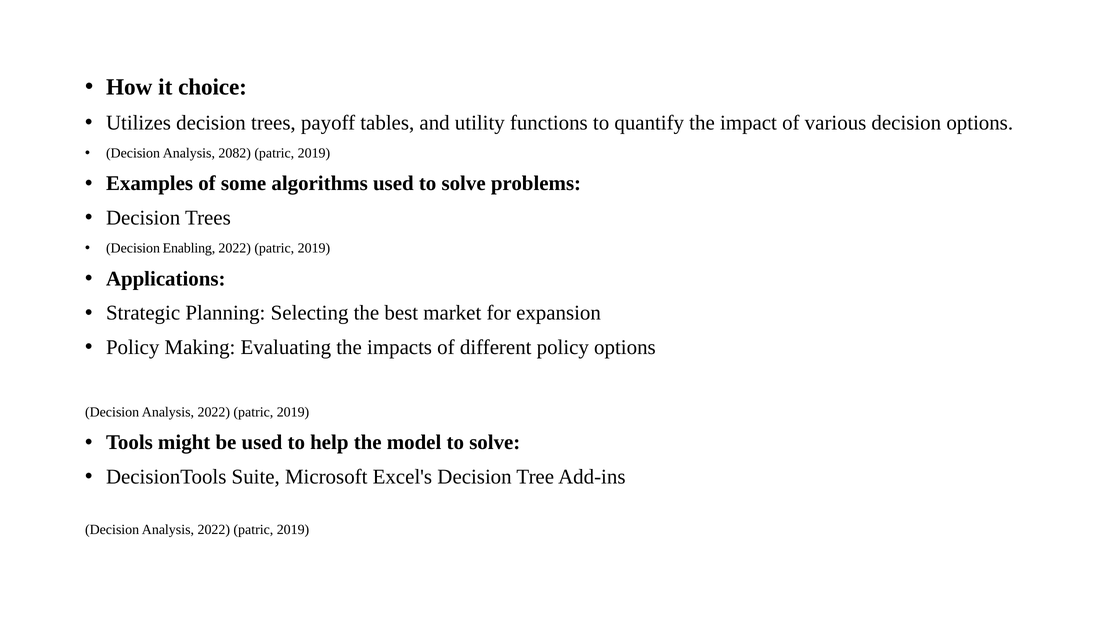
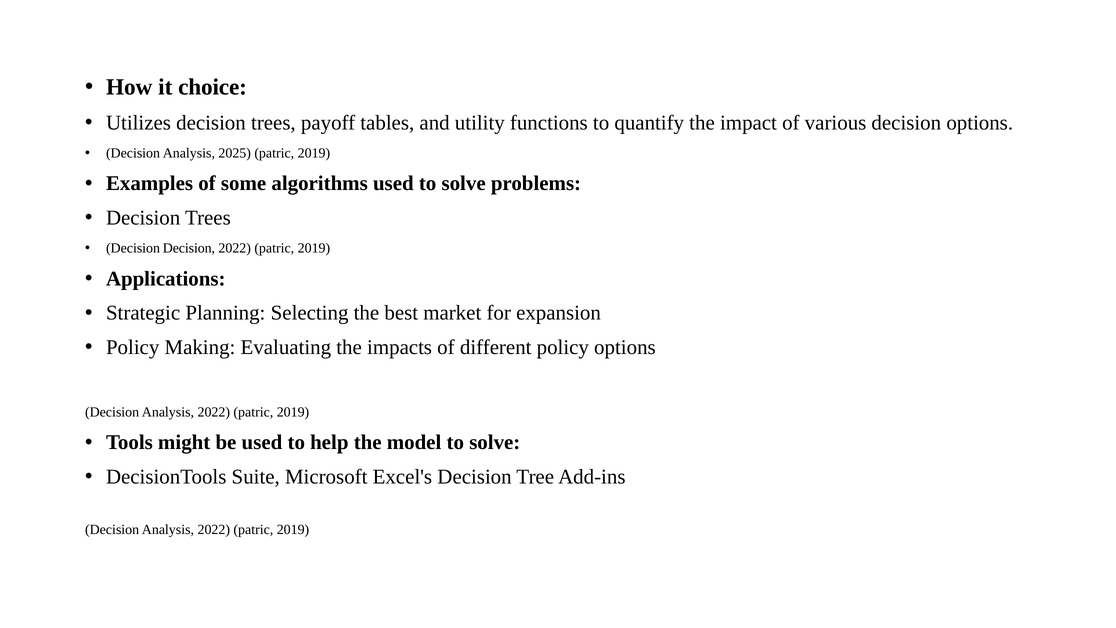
2082: 2082 -> 2025 (235, 153)
Decision Enabling: Enabling -> Decision (189, 248)
